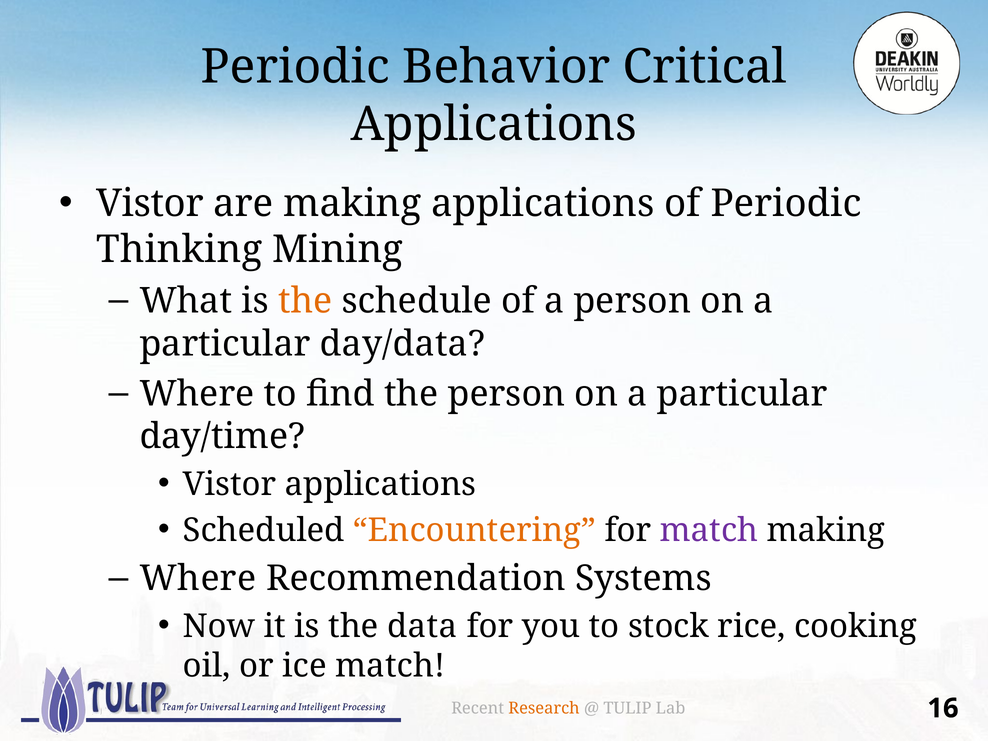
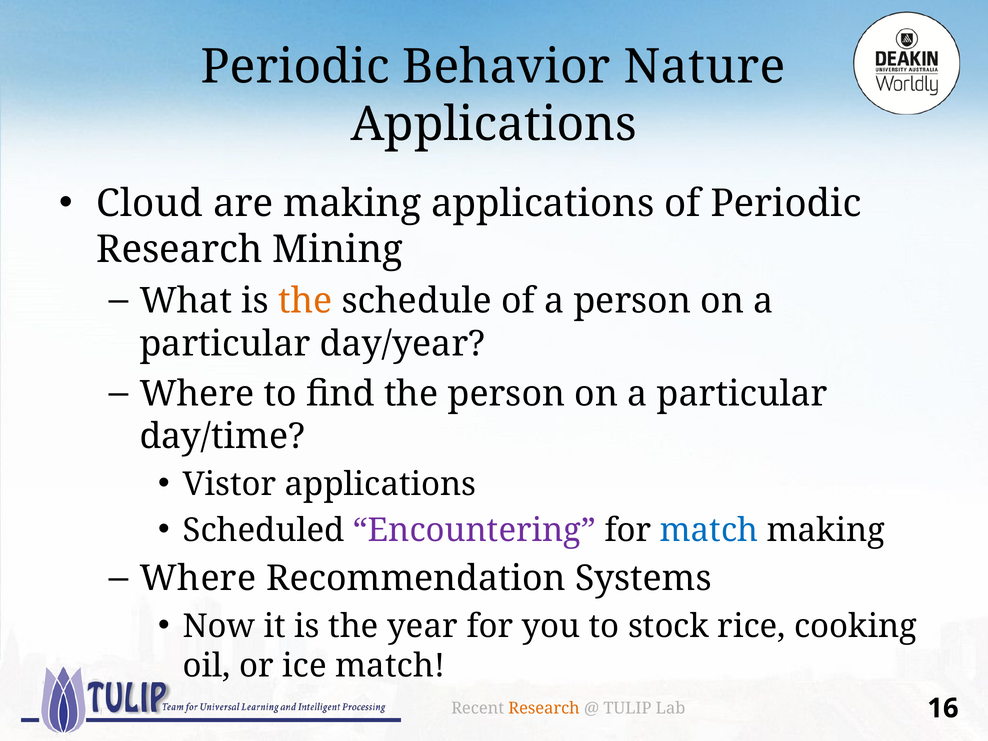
Critical: Critical -> Nature (705, 67)
Vistor: Vistor -> Cloud (150, 204)
Thinking: Thinking -> Research (180, 250)
day/data: day/data -> day/year (403, 344)
Encountering colour: orange -> purple (474, 530)
match colour: purple -> blue (709, 530)
data: data -> year (422, 626)
